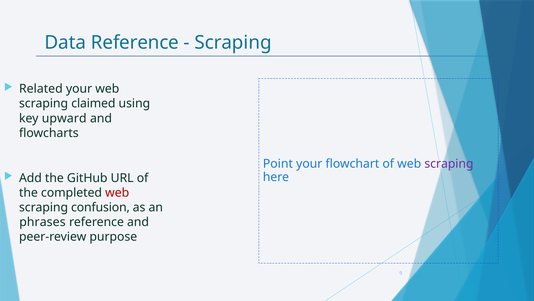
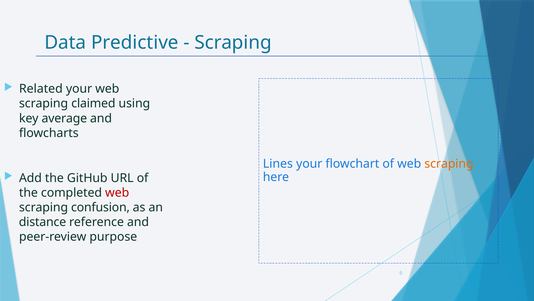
Data Reference: Reference -> Predictive (135, 42)
upward: upward -> average (64, 118)
Point: Point -> Lines (278, 164)
scraping colour: purple -> orange (449, 164)
phrases: phrases -> distance (43, 222)
